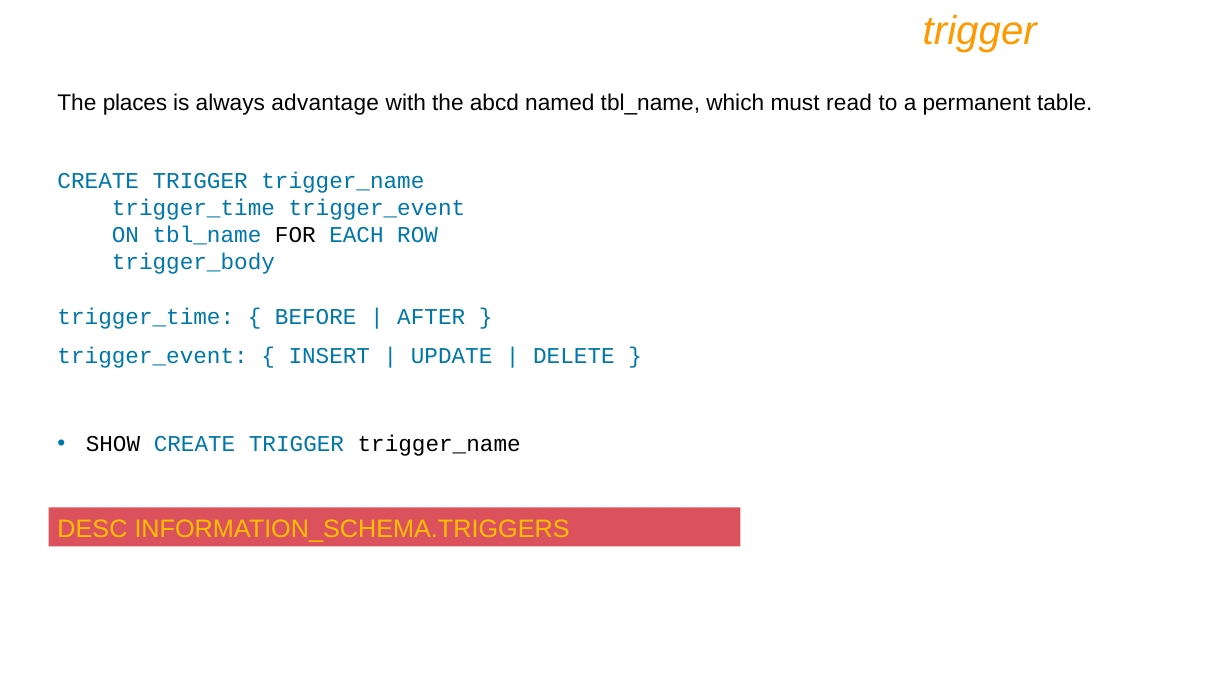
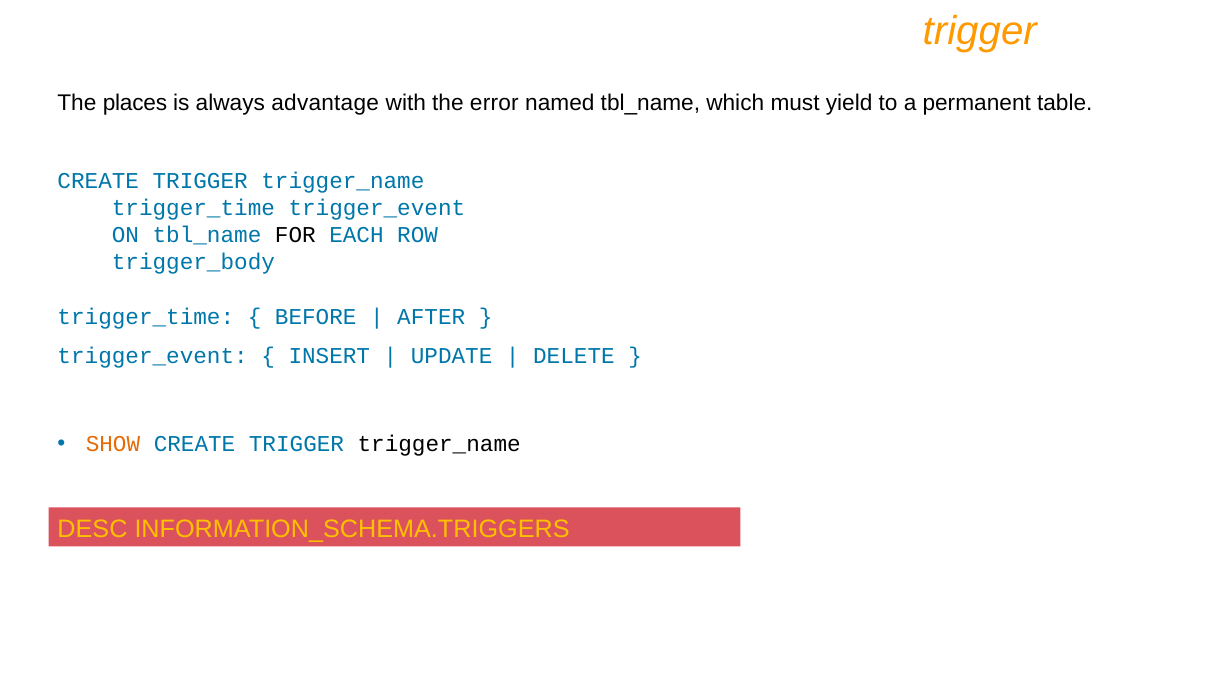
abcd: abcd -> error (494, 103)
read: read -> yield (849, 103)
SHOW colour: black -> orange (113, 444)
